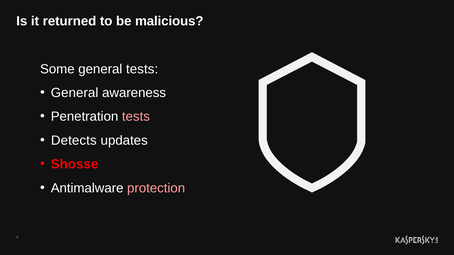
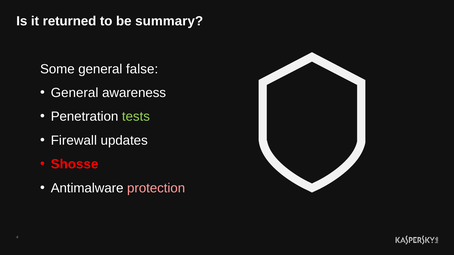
malicious: malicious -> summary (169, 21)
general tests: tests -> false (142, 69)
tests colour: pink -> light green (136, 117)
Detects: Detects -> Firewall (74, 141)
